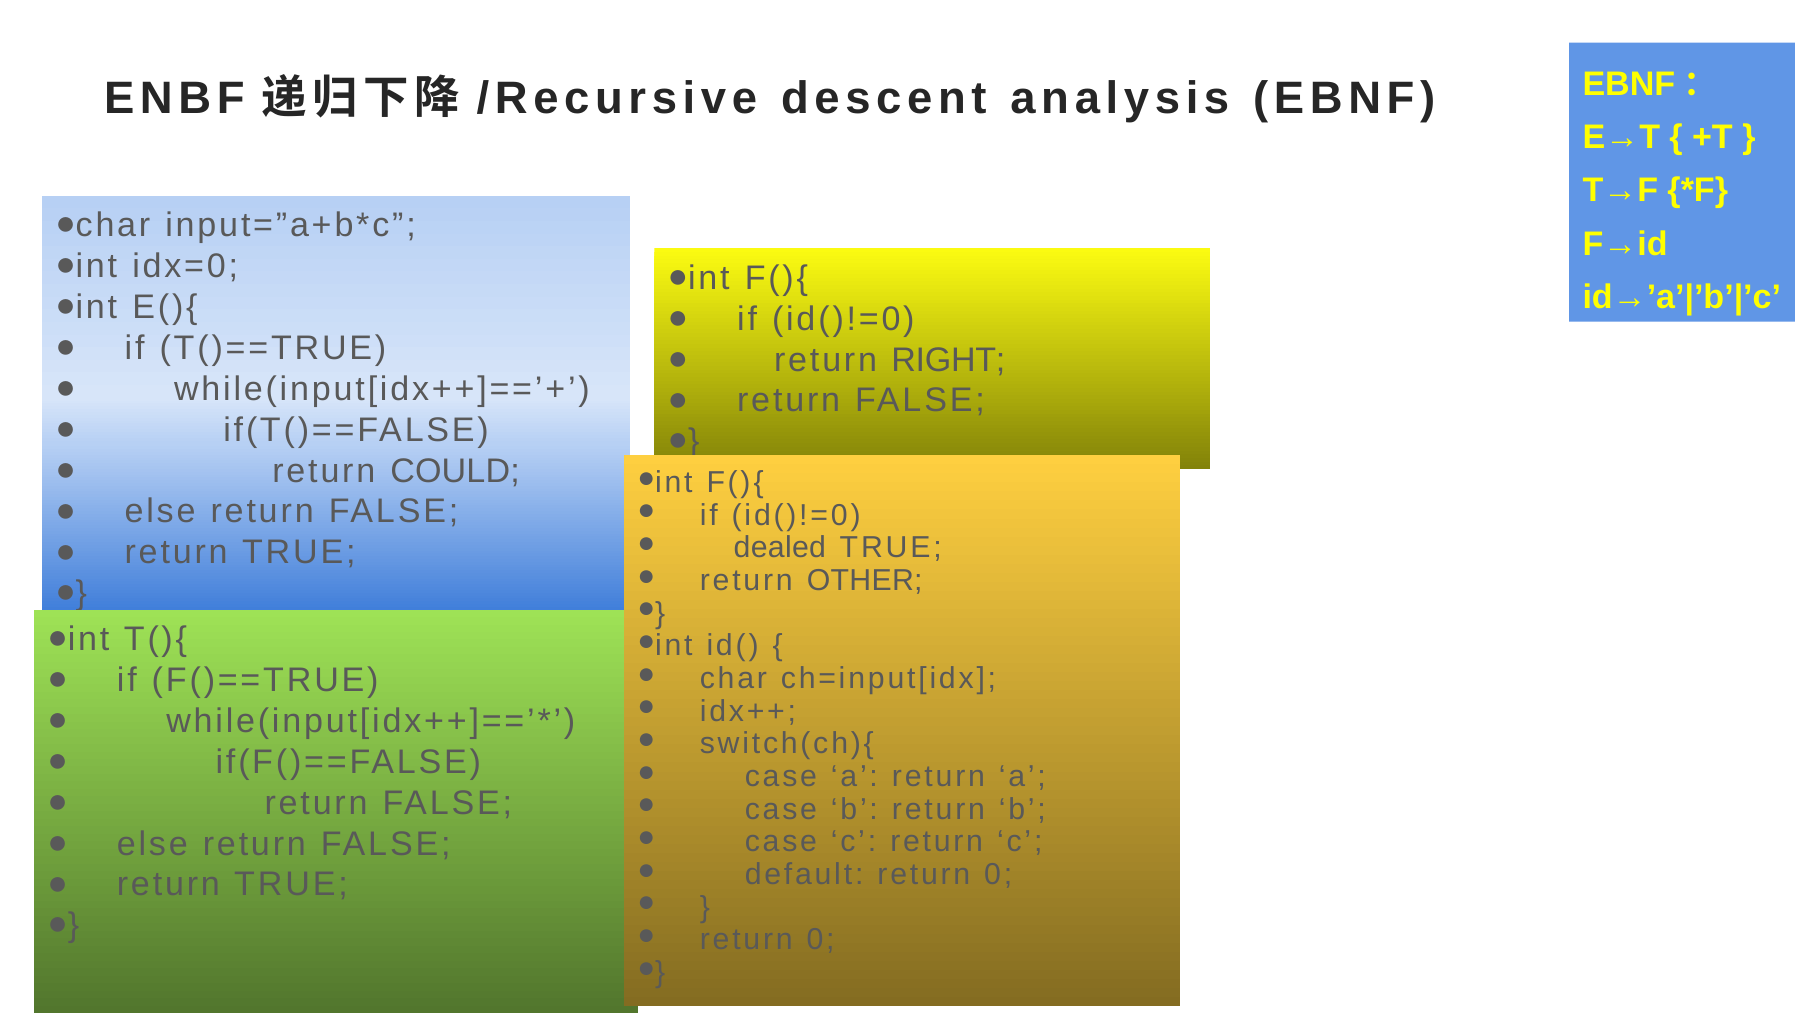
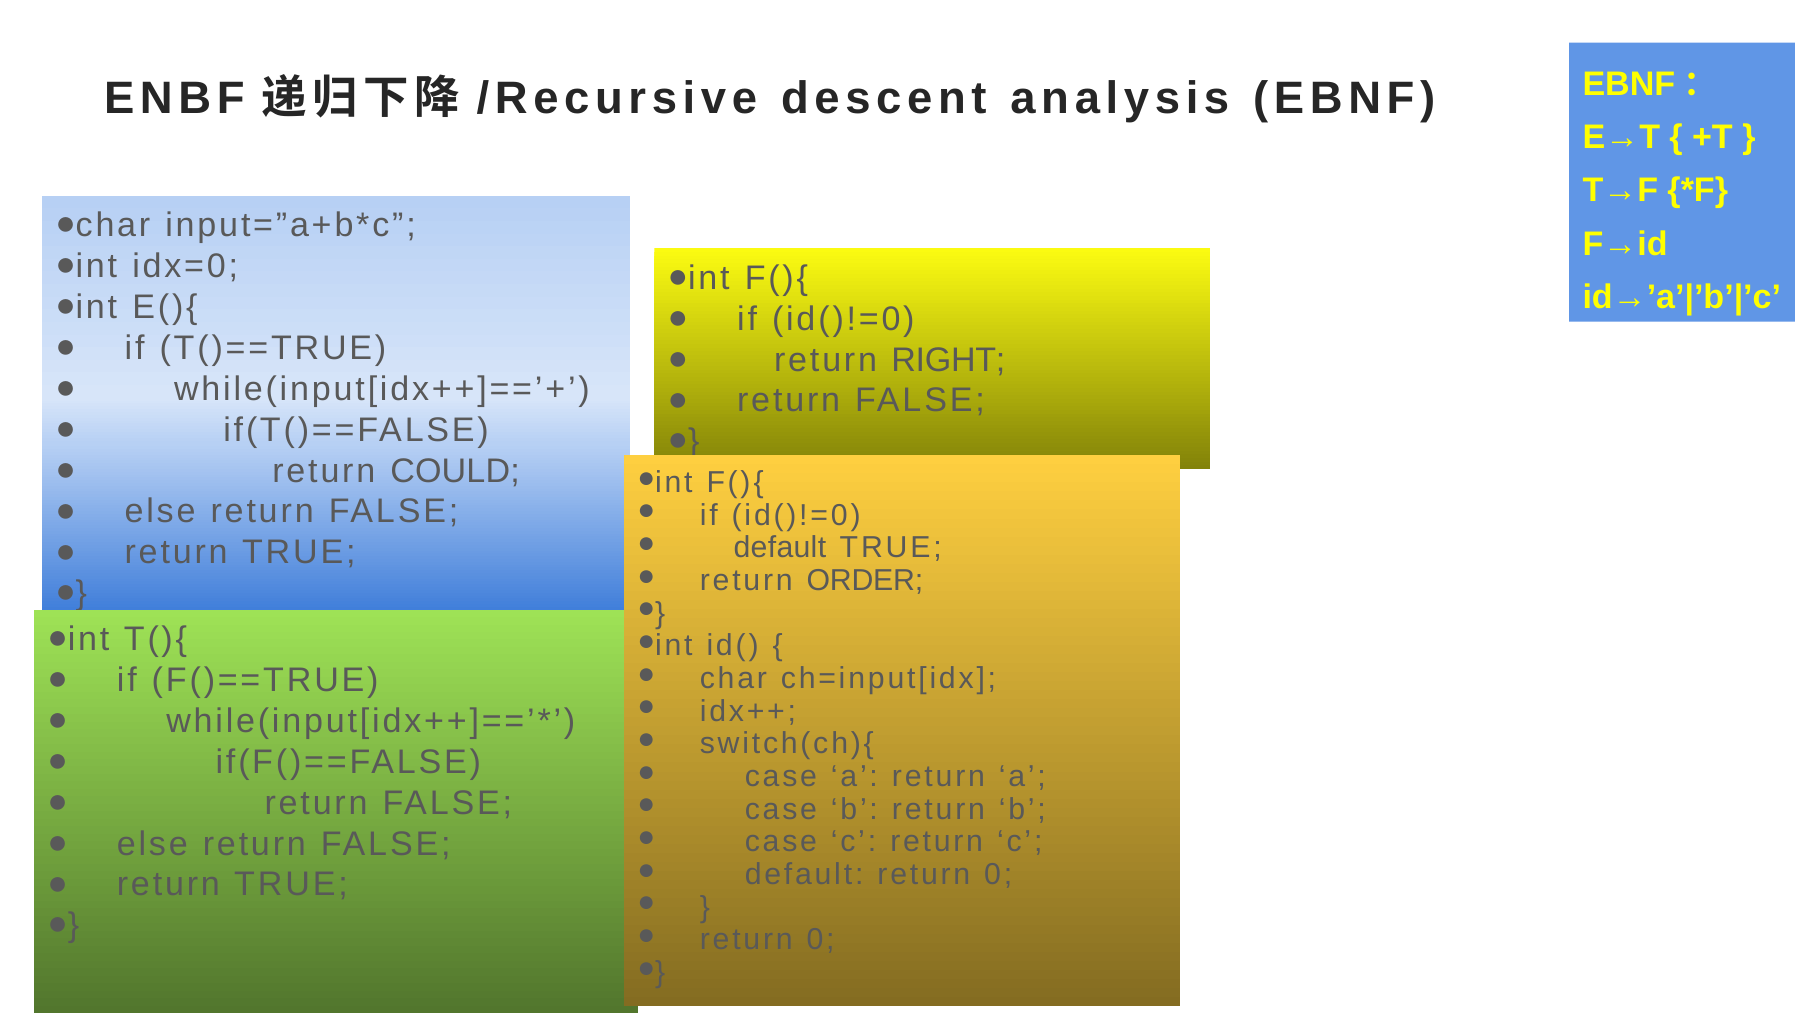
dealed: dealed -> default (780, 548)
OTHER: OTHER -> ORDER (865, 581)
